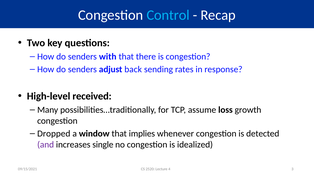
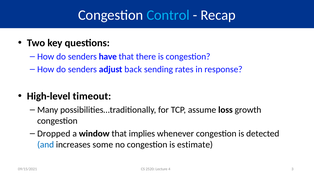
with: with -> have (108, 56)
received: received -> timeout (92, 96)
and colour: purple -> blue (46, 144)
single: single -> some (103, 144)
idealized: idealized -> estimate (195, 144)
